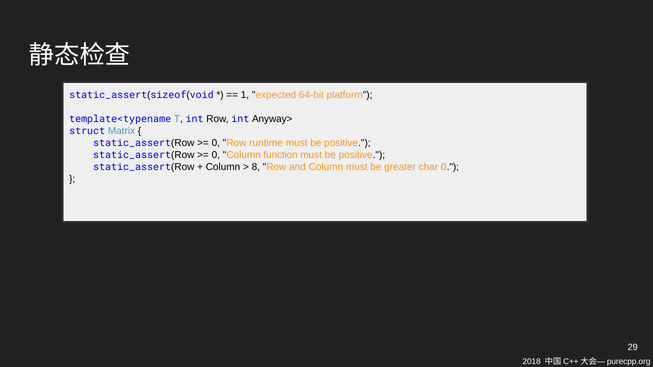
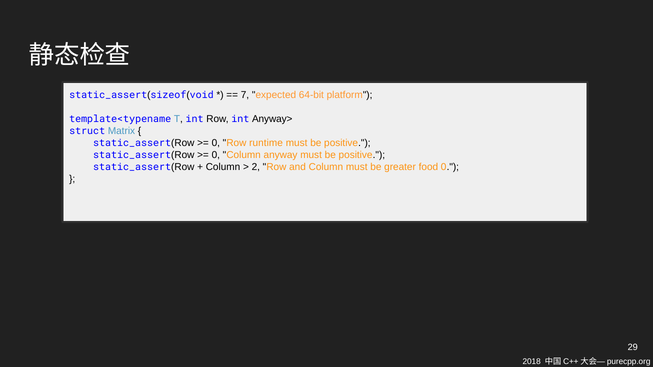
1: 1 -> 7 (245, 95)
function: function -> anyway (281, 155)
8: 8 -> 2 (256, 167)
char: char -> food (428, 167)
